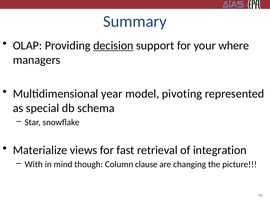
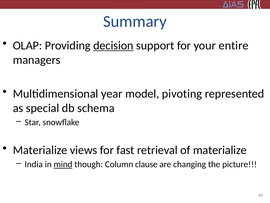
where: where -> entire (234, 45)
of integration: integration -> materialize (220, 150)
With: With -> India (34, 164)
mind underline: none -> present (63, 164)
